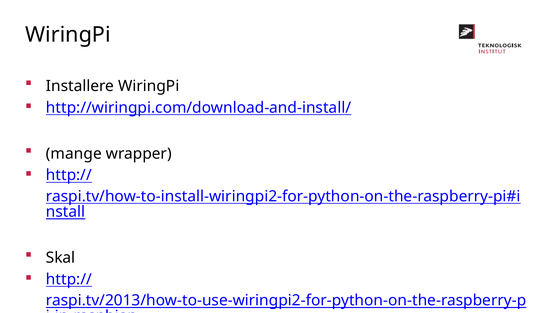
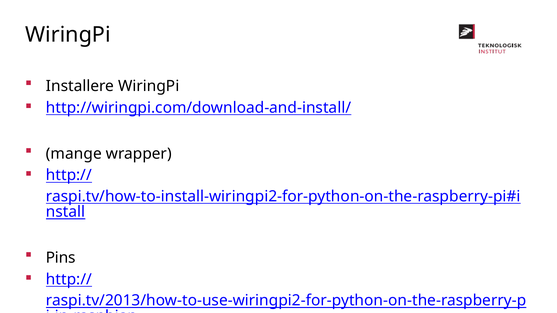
Skal: Skal -> Pins (61, 258)
